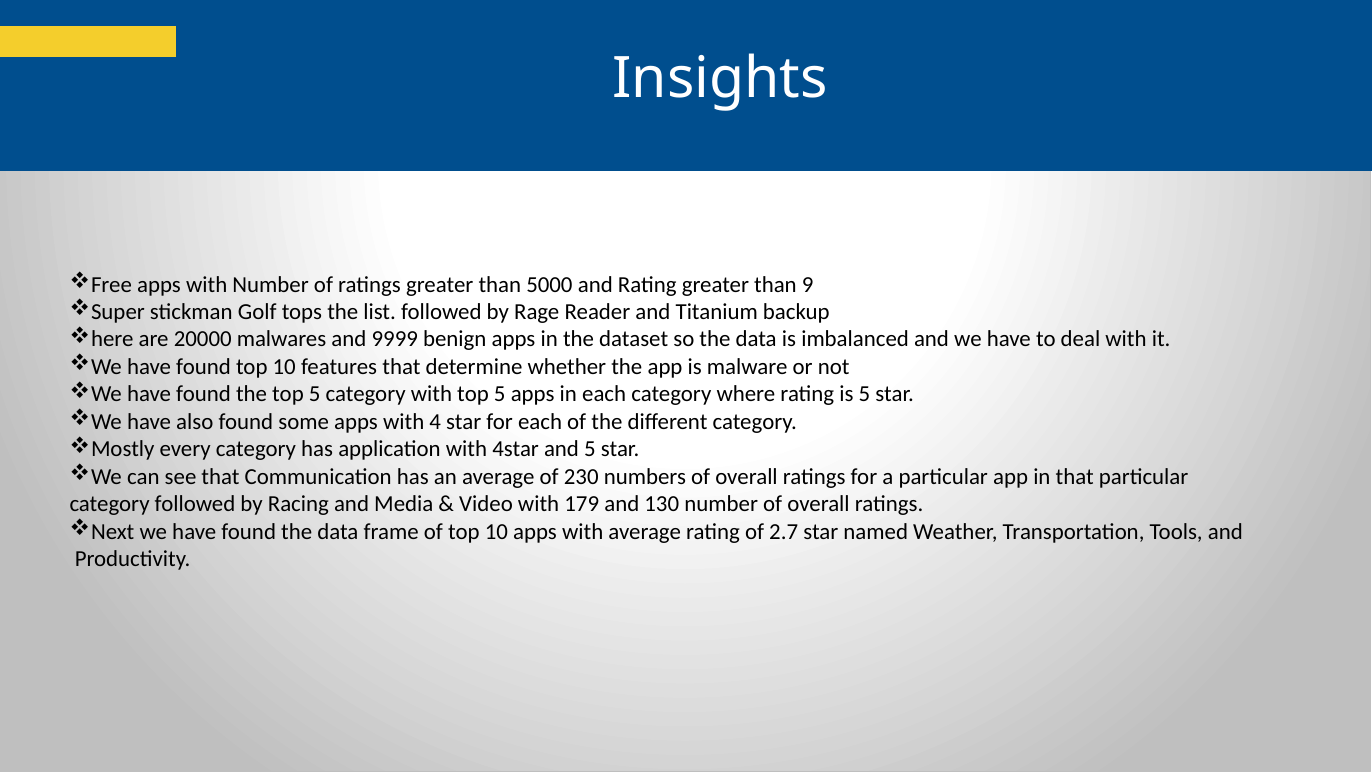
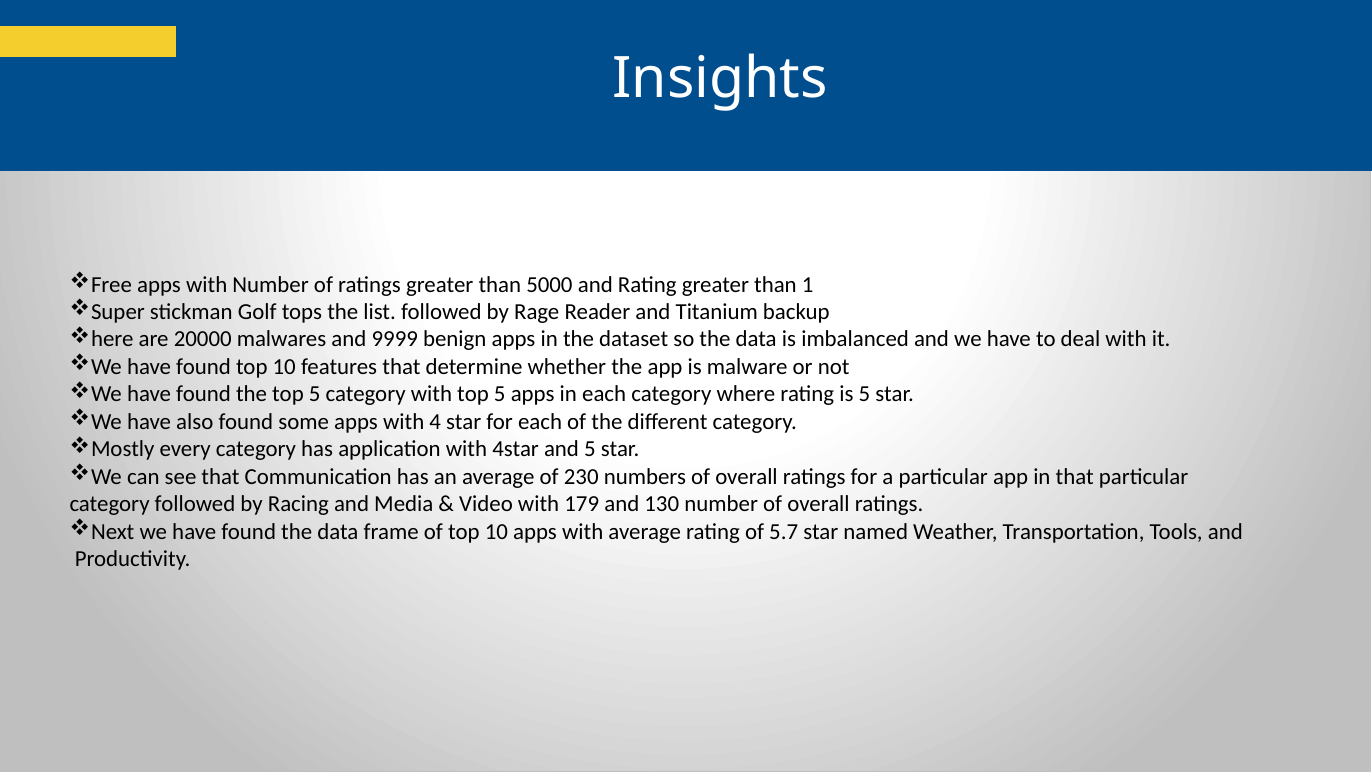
9: 9 -> 1 (808, 284)
2.7: 2.7 -> 5.7 (784, 531)
